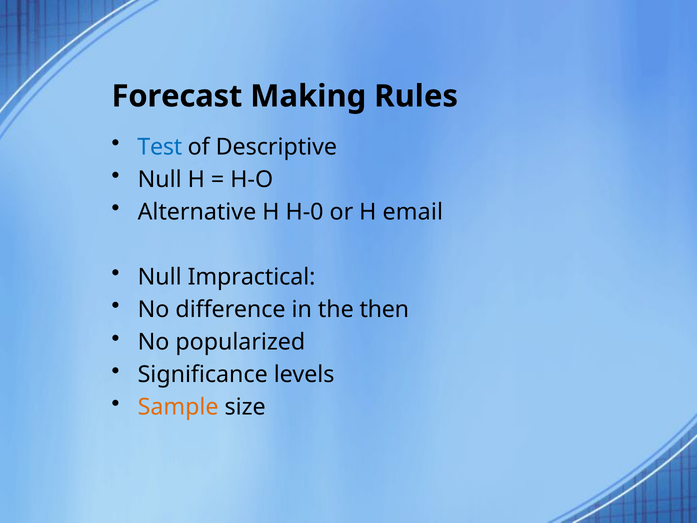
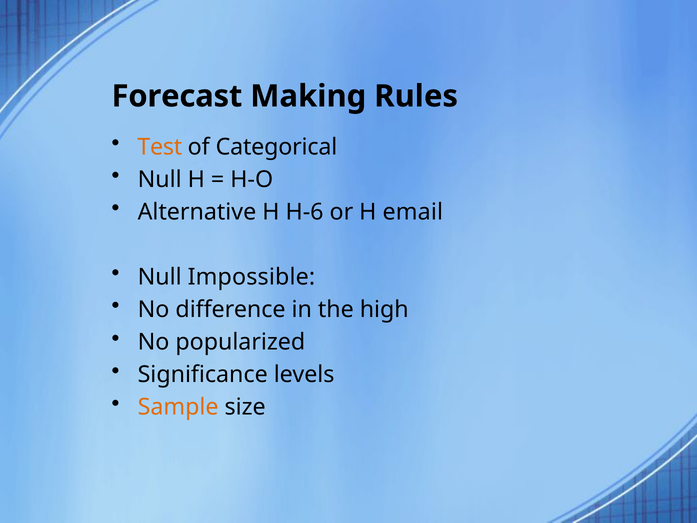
Test colour: blue -> orange (160, 147)
Descriptive: Descriptive -> Categorical (276, 147)
H-0: H-0 -> H-6 (305, 212)
Impractical: Impractical -> Impossible (251, 277)
then: then -> high (384, 309)
